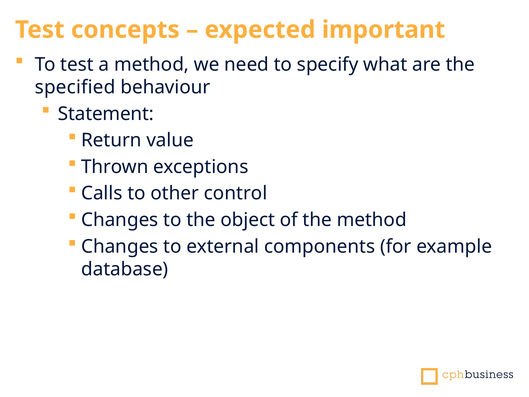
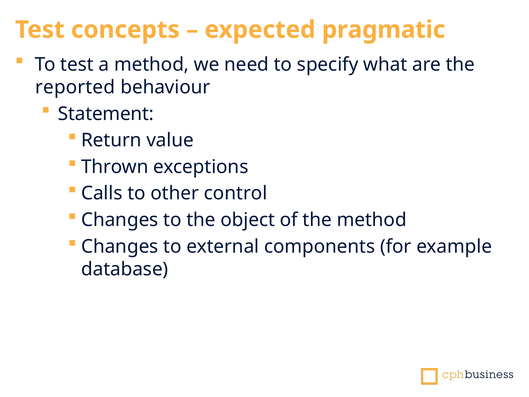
important: important -> pragmatic (384, 30)
specified: specified -> reported (75, 87)
